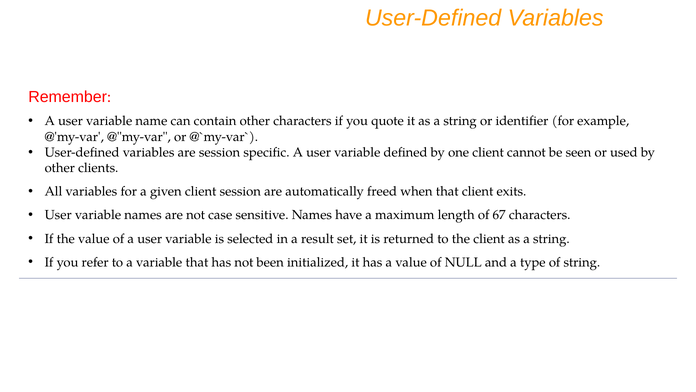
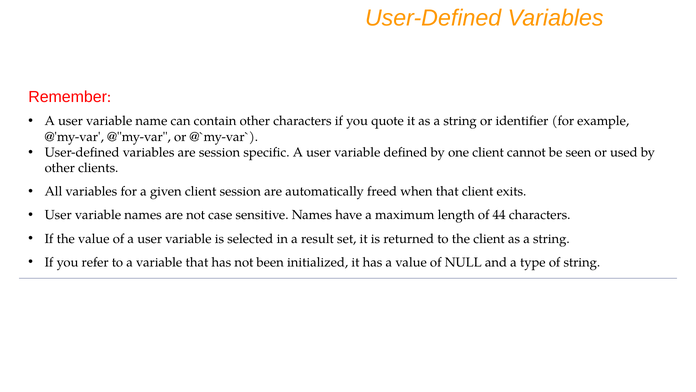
67: 67 -> 44 (499, 215)
